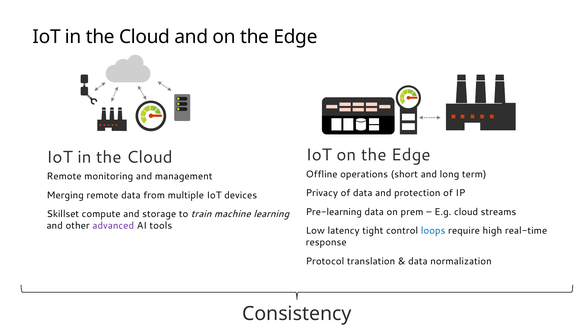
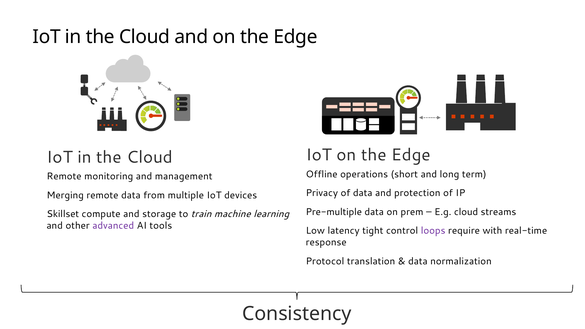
Pre-learning: Pre-learning -> Pre-multiple (334, 212)
loops colour: blue -> purple (433, 231)
high: high -> with (492, 231)
